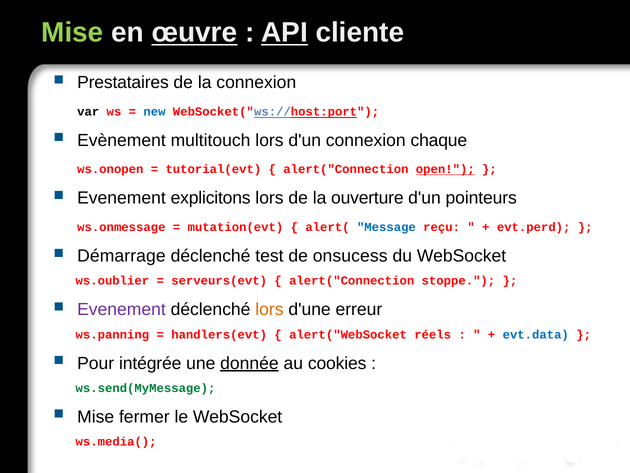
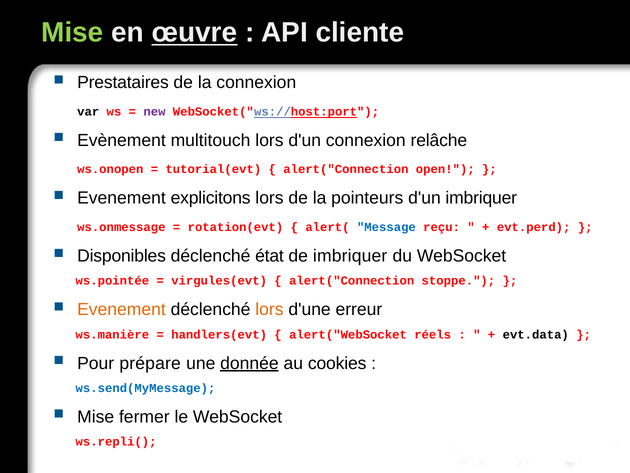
API underline: present -> none (284, 33)
new colour: blue -> purple (154, 111)
chaque: chaque -> relâche (439, 140)
open underline: present -> none (445, 169)
ouverture: ouverture -> pointeurs (367, 198)
d'un pointeurs: pointeurs -> imbriquer (481, 198)
mutation(evt: mutation(evt -> rotation(evt (235, 227)
Démarrage: Démarrage -> Disponibles (122, 256)
test: test -> état (270, 256)
de onsucess: onsucess -> imbriquer (350, 256)
ws.oublier: ws.oublier -> ws.pointée (112, 281)
serveurs(evt: serveurs(evt -> virgules(evt (219, 281)
Evenement colour: purple -> orange (121, 309)
ws.panning: ws.panning -> ws.manière (112, 334)
evt.data colour: blue -> black (536, 334)
intégrée: intégrée -> prépare (150, 363)
ws.send(MyMessage colour: green -> blue (146, 388)
ws.media(: ws.media( -> ws.repli( (116, 441)
